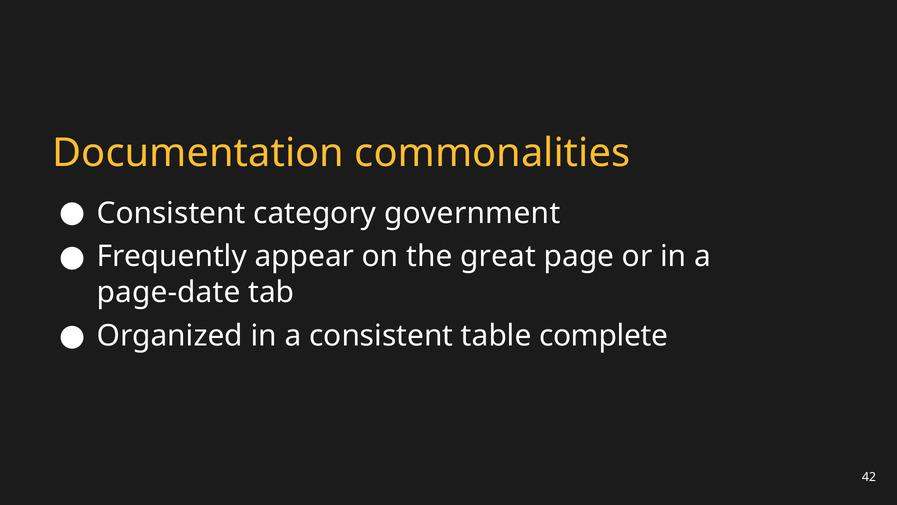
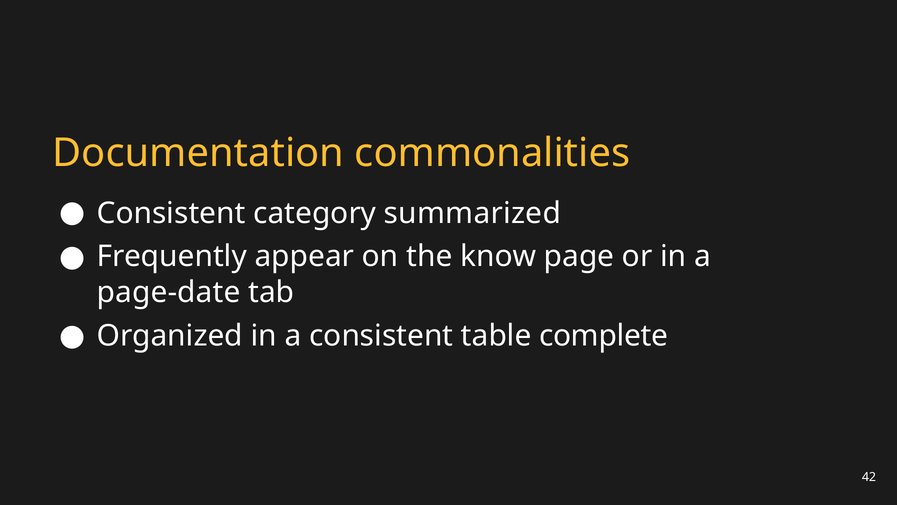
government: government -> summarized (472, 213)
great: great -> know (498, 256)
